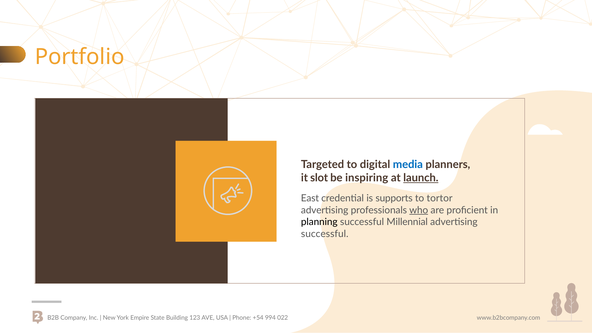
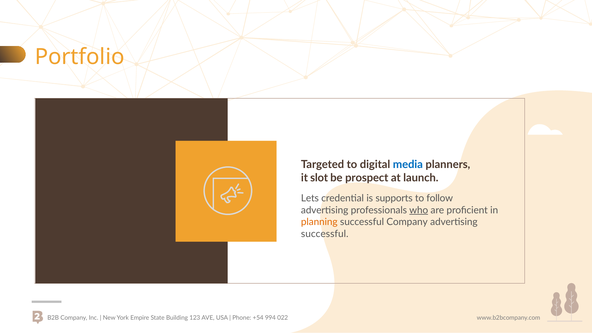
inspiring: inspiring -> prospect (367, 178)
launch underline: present -> none (421, 178)
East: East -> Lets (310, 198)
tortor: tortor -> follow (440, 198)
planning colour: black -> orange (319, 222)
successful Millennial: Millennial -> Company (407, 222)
